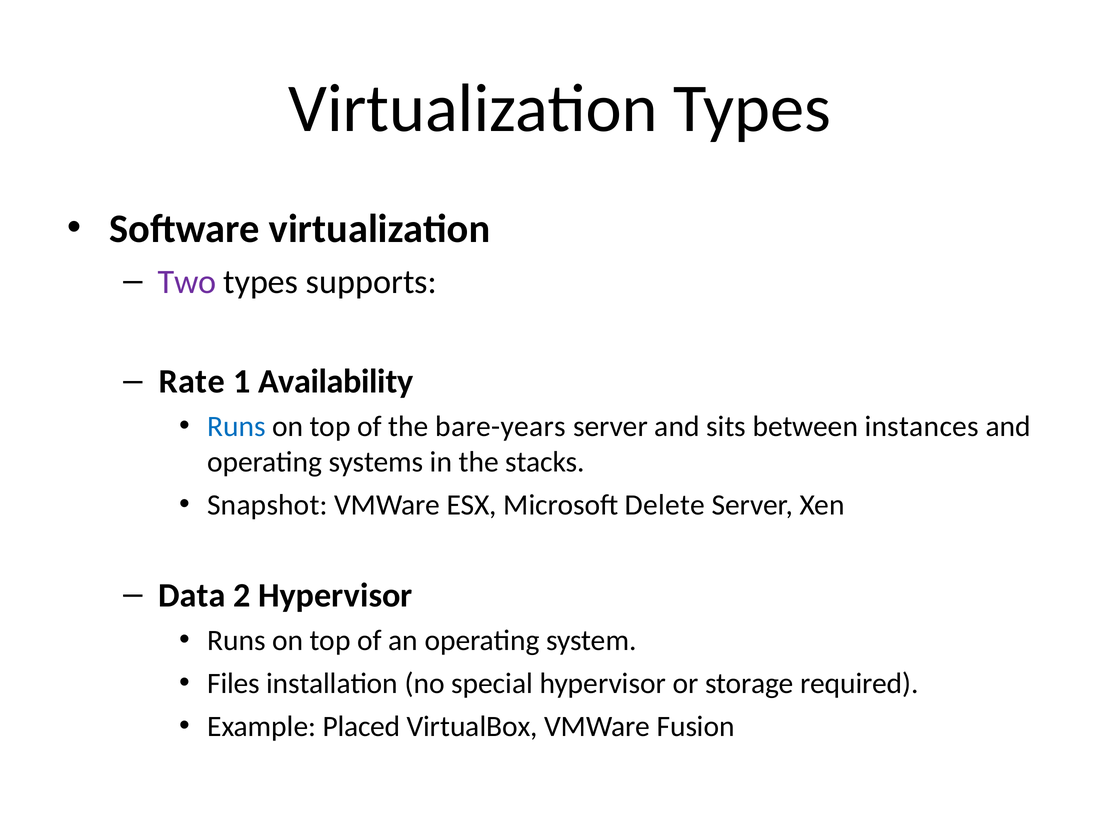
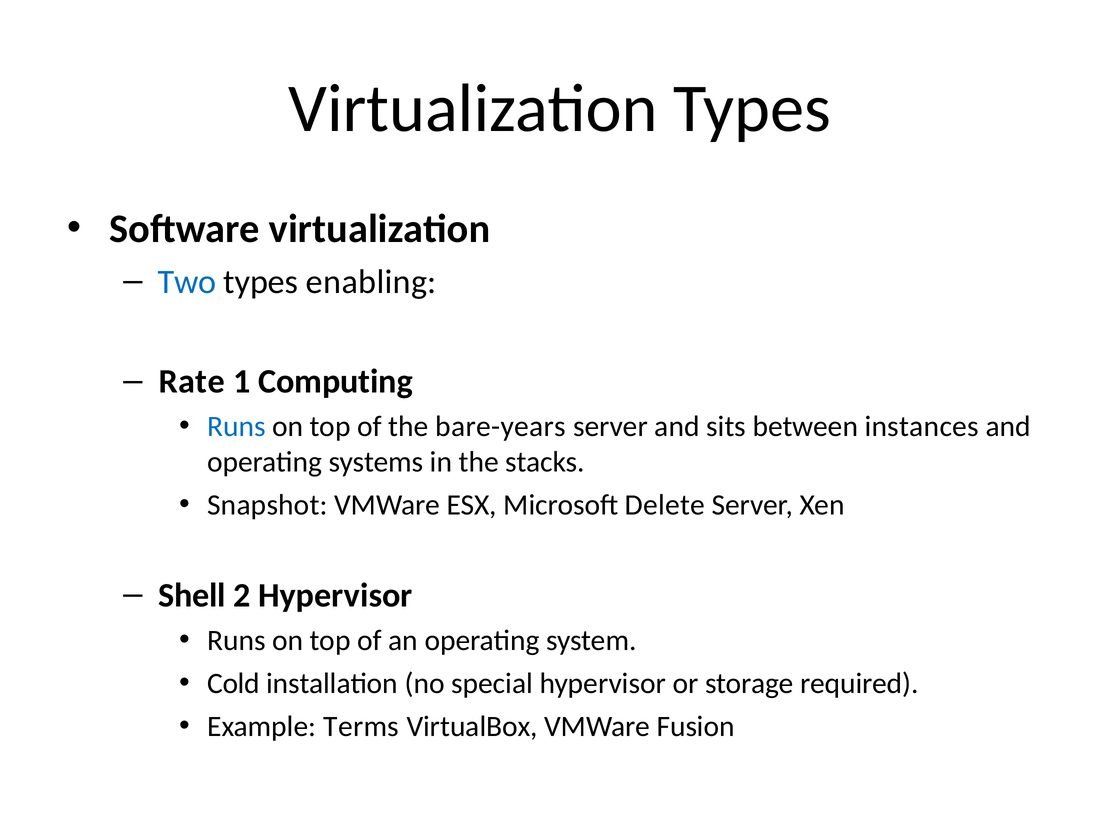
Two colour: purple -> blue (187, 282)
supports: supports -> enabling (371, 282)
Availability: Availability -> Computing (336, 381)
Data: Data -> Shell (192, 595)
Files: Files -> Cold (234, 684)
Placed: Placed -> Terms (361, 726)
